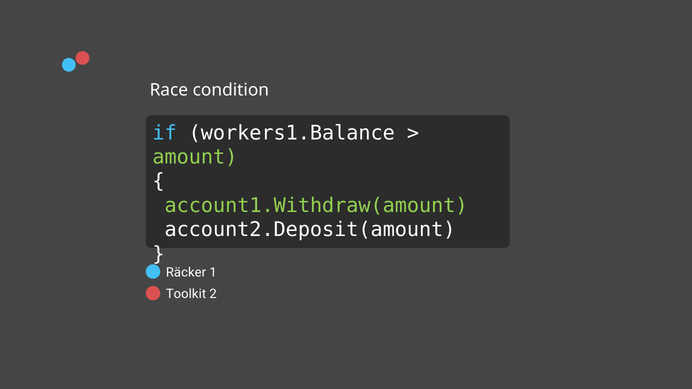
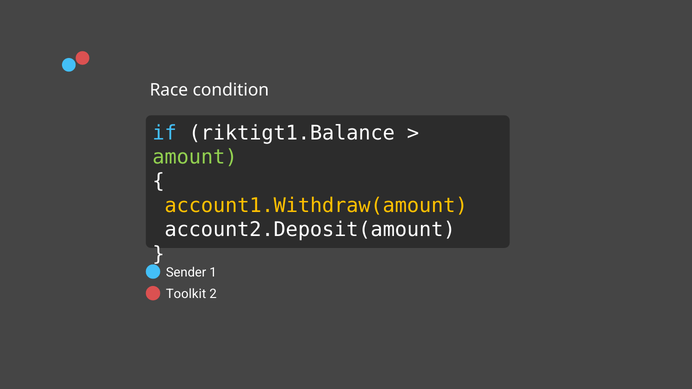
workers1.Balance: workers1.Balance -> riktigt1.Balance (292, 133)
account1.Withdraw(amount colour: light green -> yellow (316, 206)
Räcker: Räcker -> Sender (186, 273)
